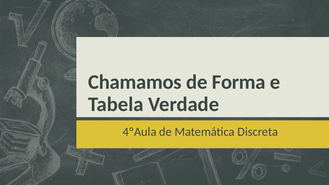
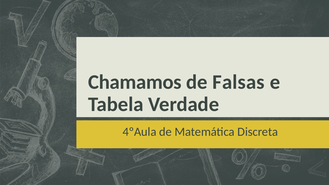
Forma: Forma -> Falsas (238, 82)
